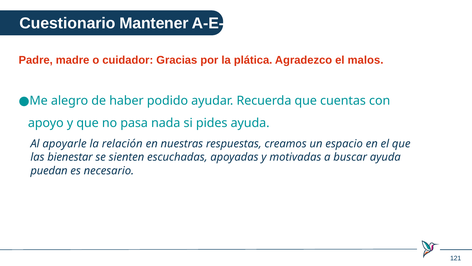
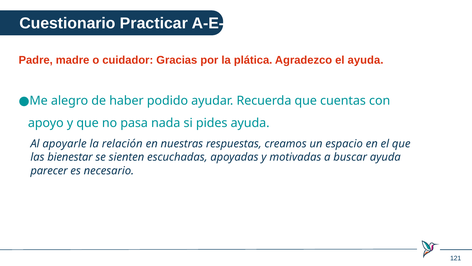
Mantener: Mantener -> Practicar (154, 23)
el malos: malos -> ayuda (366, 60)
puedan: puedan -> parecer (49, 170)
